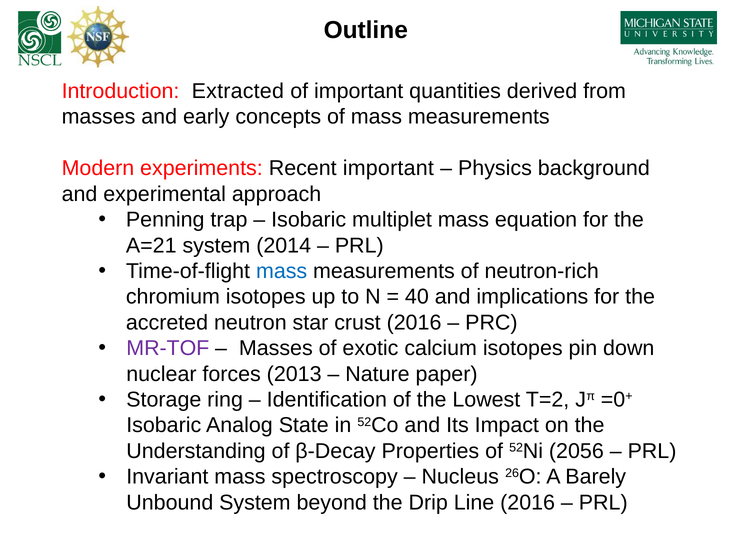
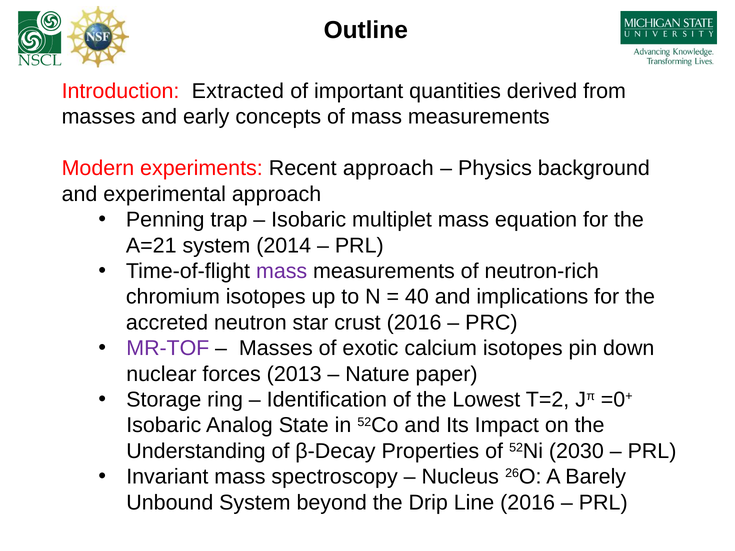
Recent important: important -> approach (388, 168)
mass colour: blue -> purple (282, 271)
2056: 2056 -> 2030 (576, 451)
